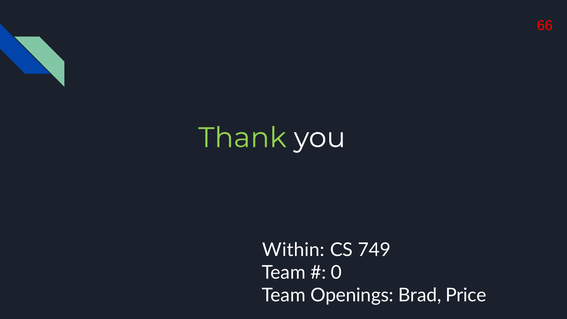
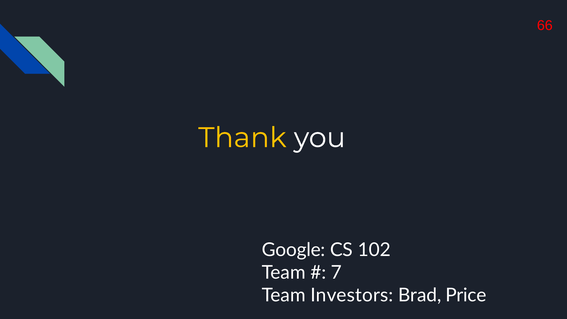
Thank colour: light green -> yellow (242, 138)
Within: Within -> Google (294, 250)
749: 749 -> 102 (374, 250)
0: 0 -> 7 (336, 273)
Openings: Openings -> Investors (352, 295)
